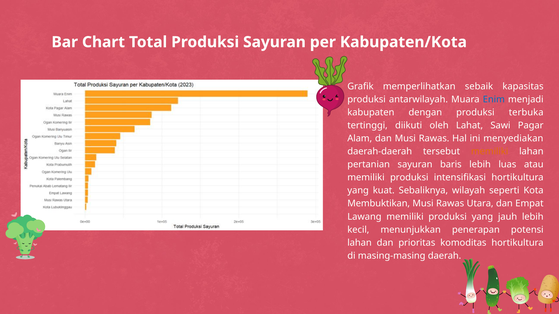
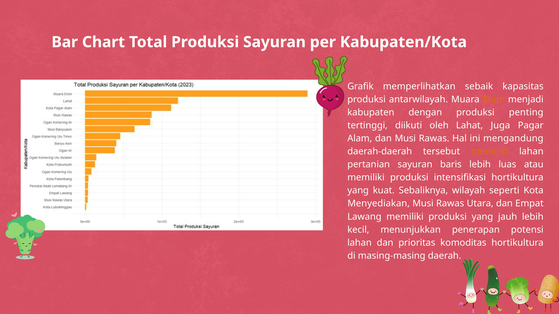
Enim colour: blue -> orange (494, 100)
terbuka: terbuka -> penting (526, 113)
Sawi: Sawi -> Juga (500, 126)
menyediakan: menyediakan -> mengandung (513, 139)
Membuktikan: Membuktikan -> Menyediakan (379, 204)
